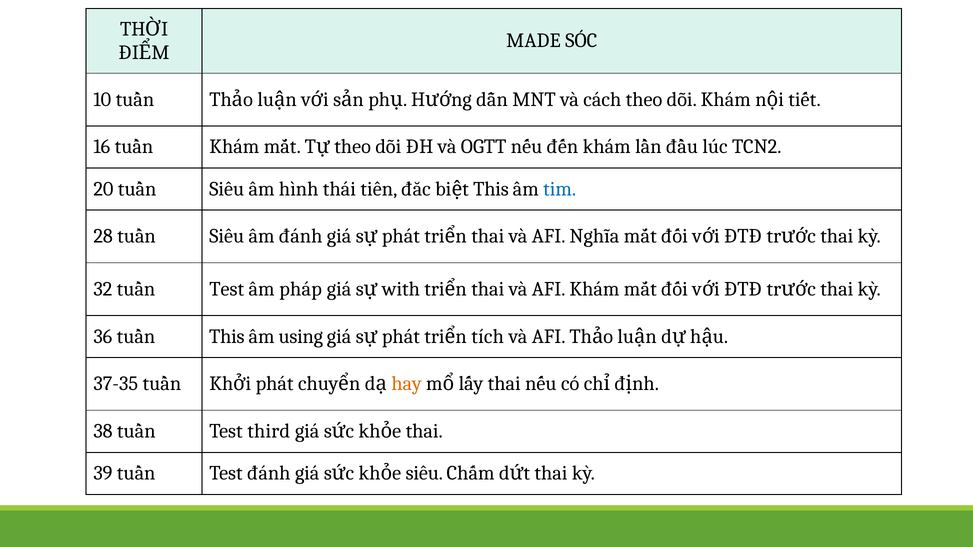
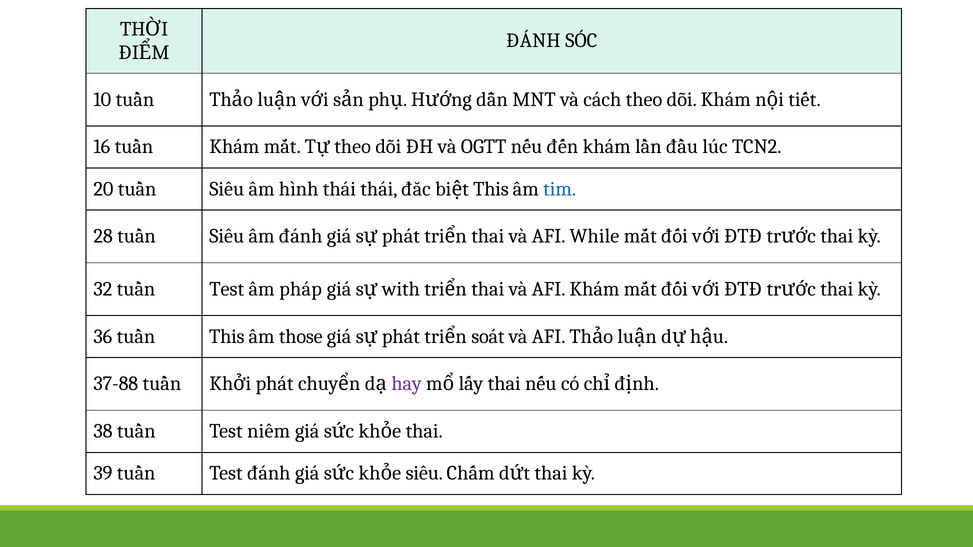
MADE: MADE -> ĐÁNH (533, 41)
thái tiên: tiên -> thái (379, 189)
Nghĩa: Nghĩa -> While (594, 236)
using: using -> those (301, 337)
tích: tích -> soát (488, 337)
37-35: 37-35 -> 37-88 (116, 384)
hay colour: orange -> purple (407, 384)
third: third -> niêm (269, 431)
